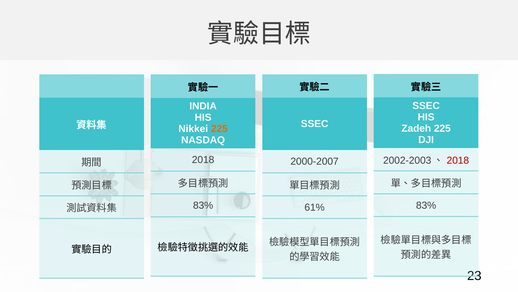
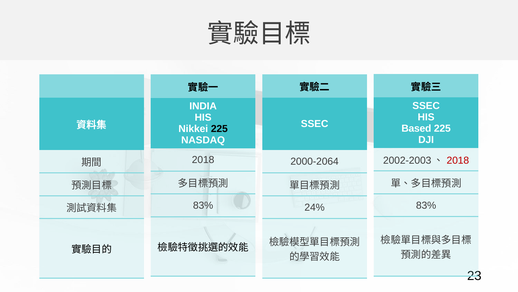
Zadeh: Zadeh -> Based (416, 128)
225 colour: orange -> black (219, 129)
2000-2007: 2000-2007 -> 2000-2064 (315, 161)
61%: 61% -> 24% (315, 207)
